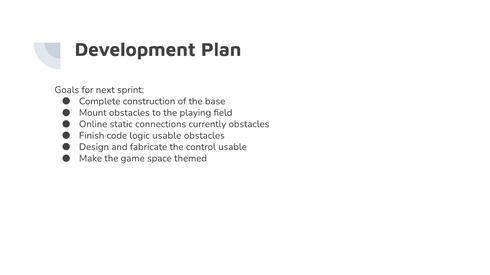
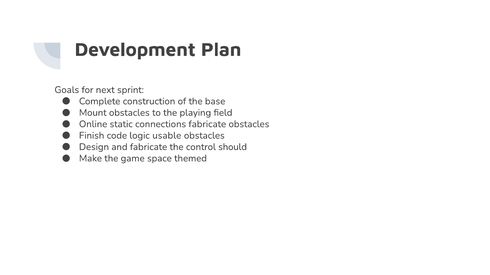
connections currently: currently -> fabricate (207, 124)
control usable: usable -> should (233, 147)
